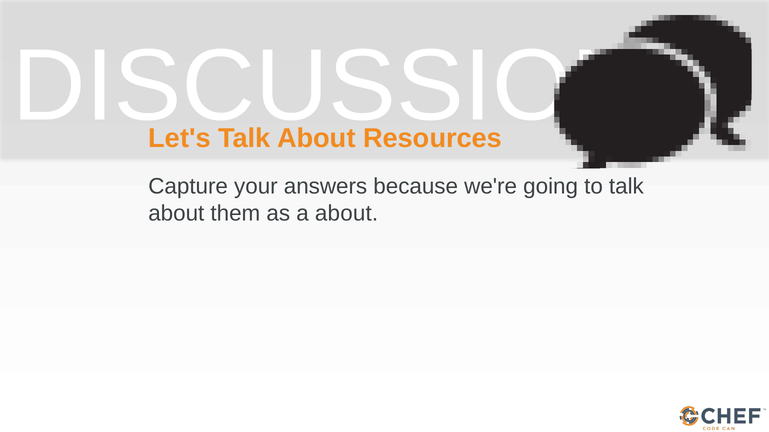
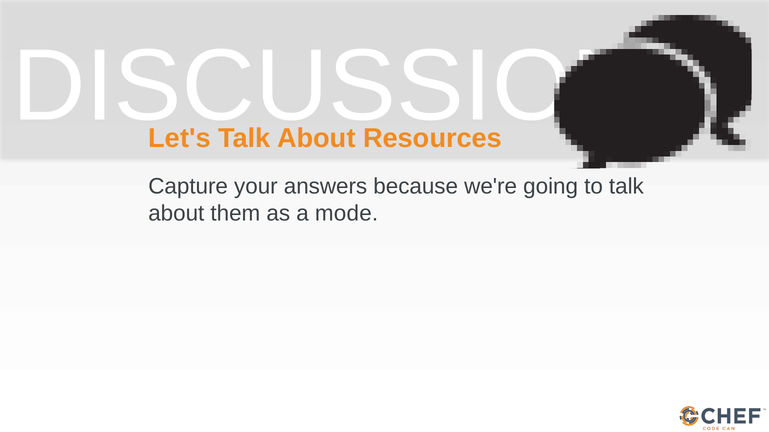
a about: about -> mode (347, 214)
